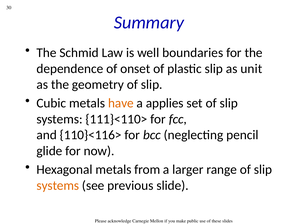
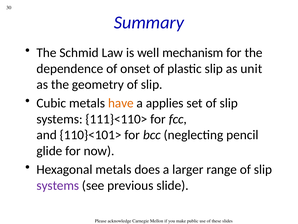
boundaries: boundaries -> mechanism (193, 53)
110}<116>: 110}<116> -> 110}<101> (91, 135)
from: from -> does (147, 169)
systems colour: orange -> purple (58, 185)
